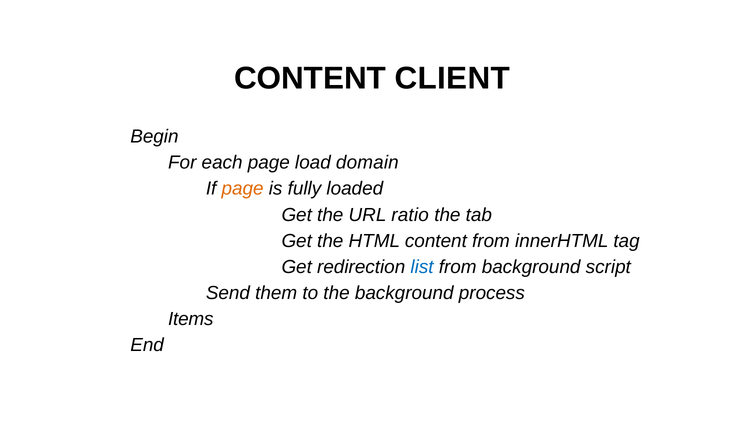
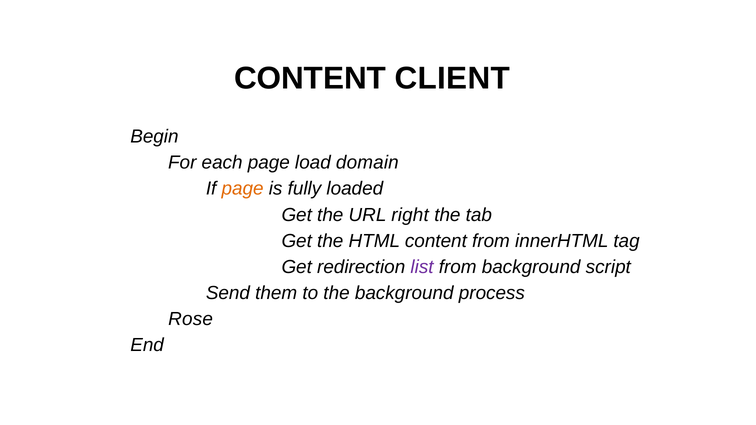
ratio: ratio -> right (410, 215)
list colour: blue -> purple (422, 267)
Items: Items -> Rose (191, 319)
